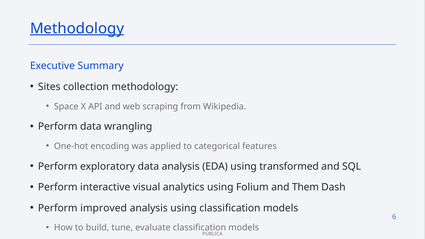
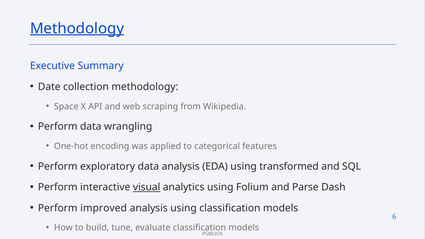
Sites: Sites -> Date (49, 87)
visual underline: none -> present (147, 187)
Them: Them -> Parse (305, 187)
